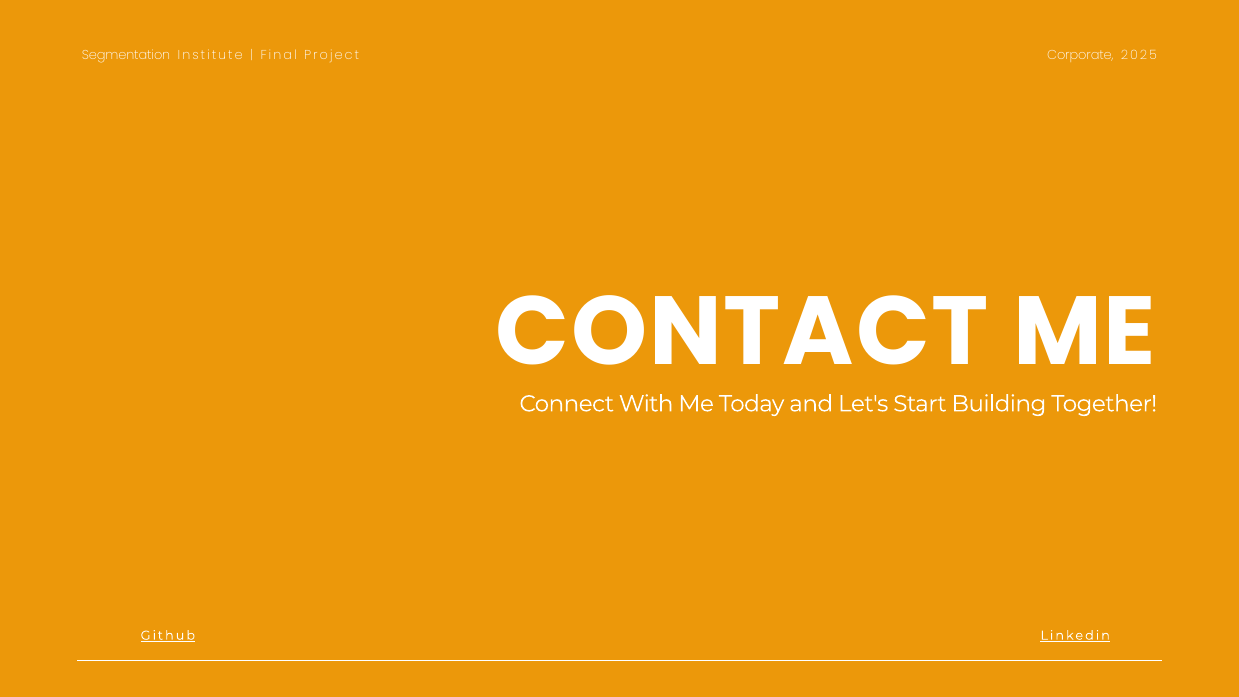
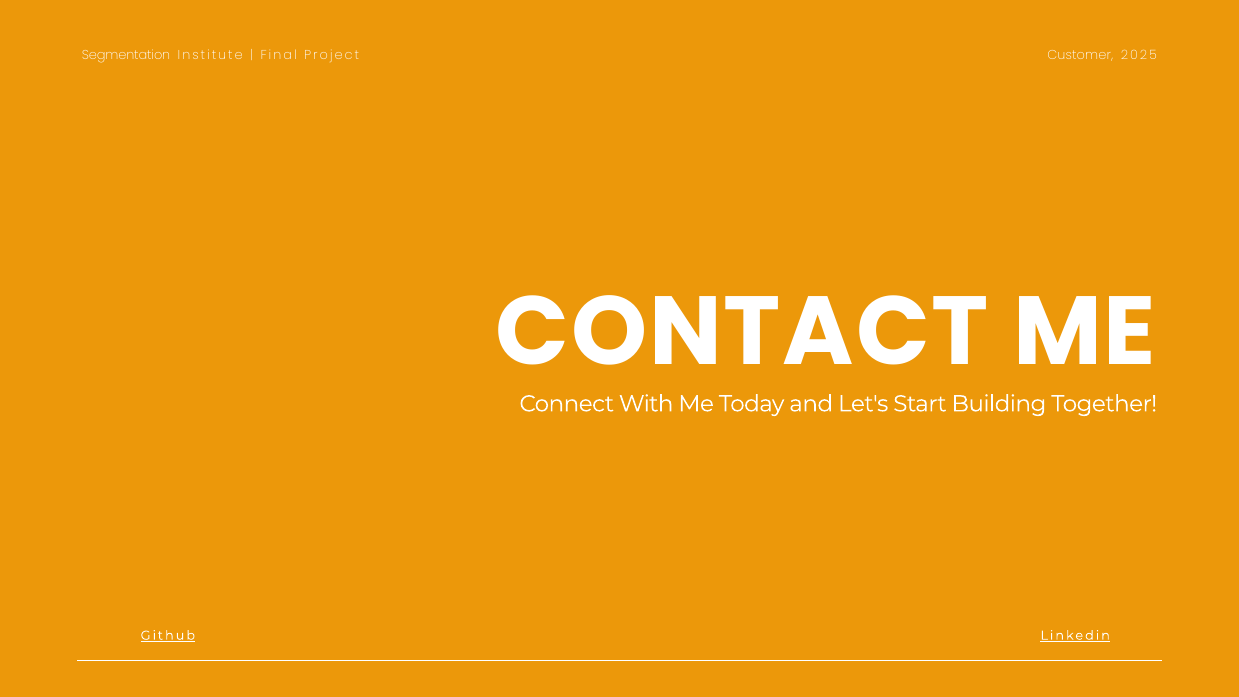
Corporate: Corporate -> Customer (1080, 55)
